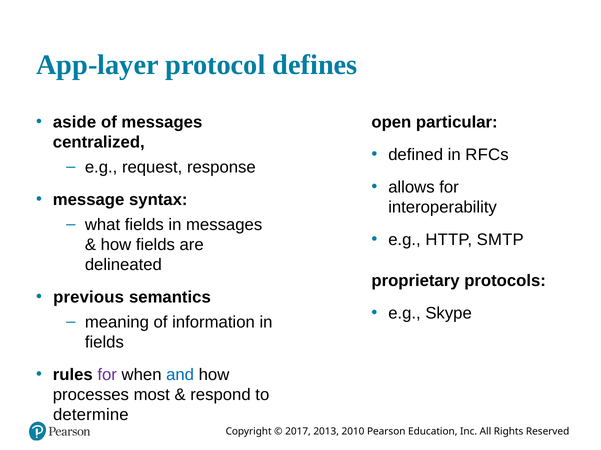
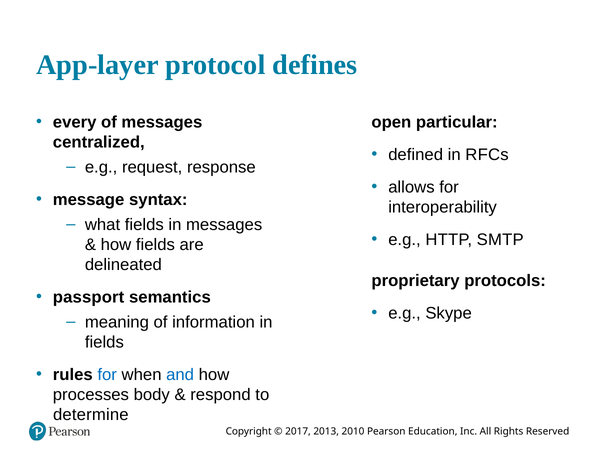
aside: aside -> every (75, 122)
previous: previous -> passport (89, 298)
for colour: purple -> blue (107, 375)
most: most -> body (152, 395)
